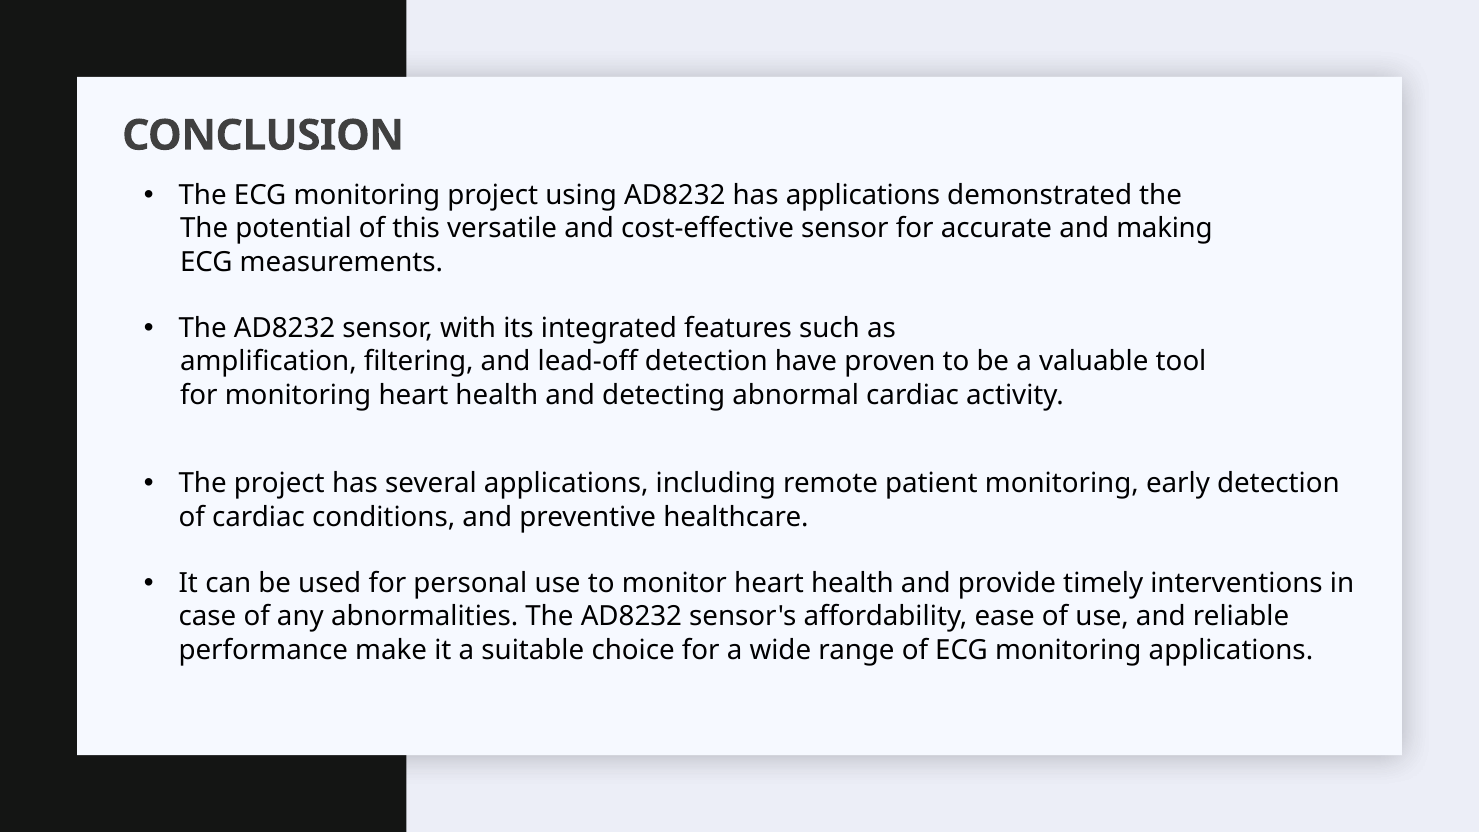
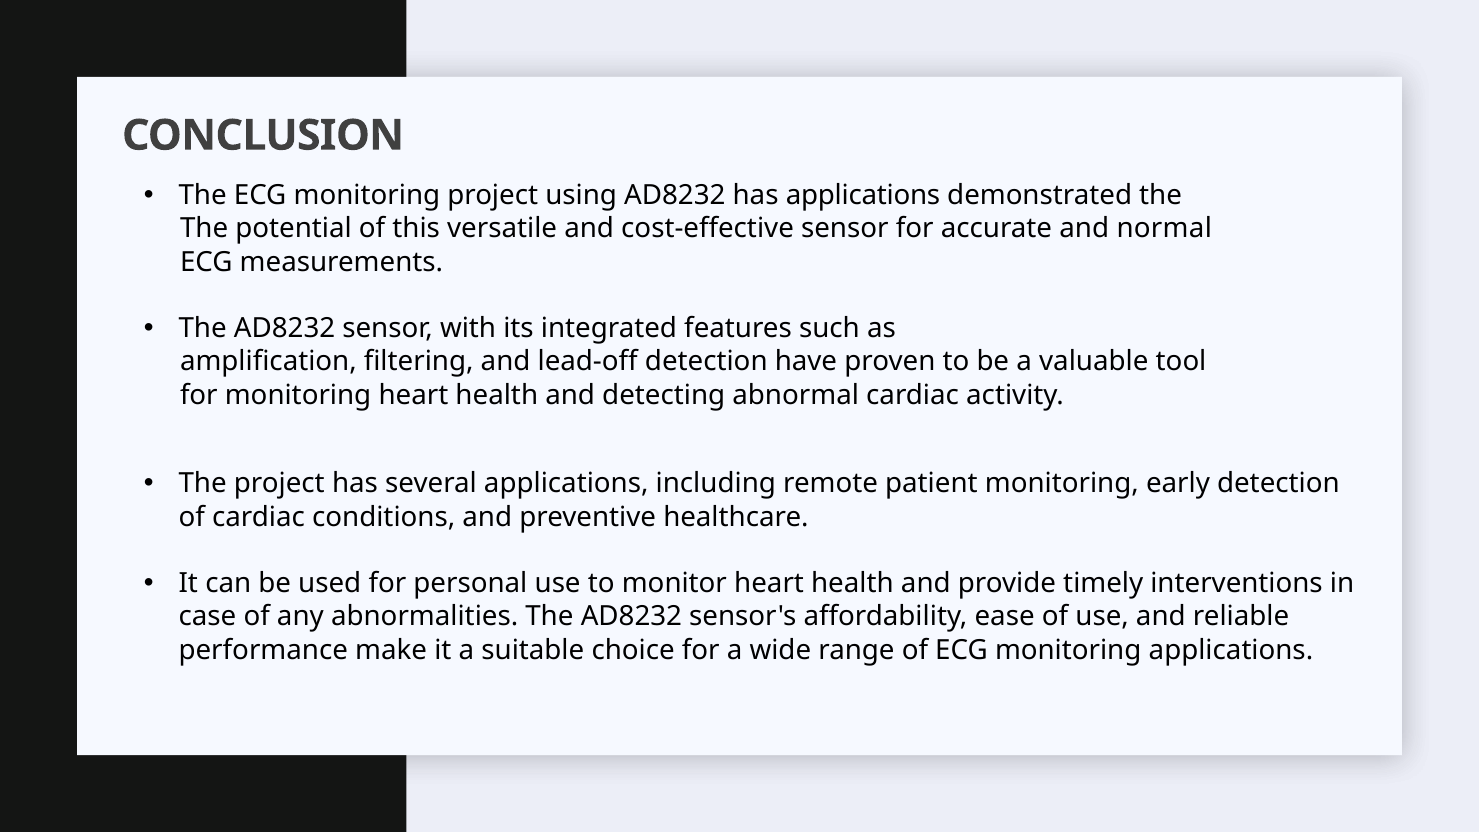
making: making -> normal (1164, 229)
